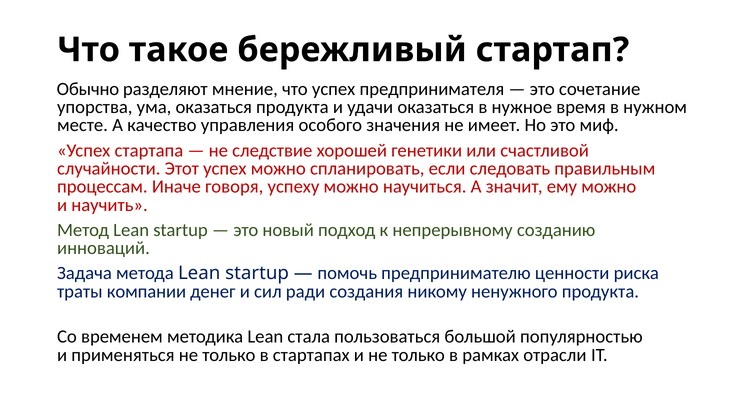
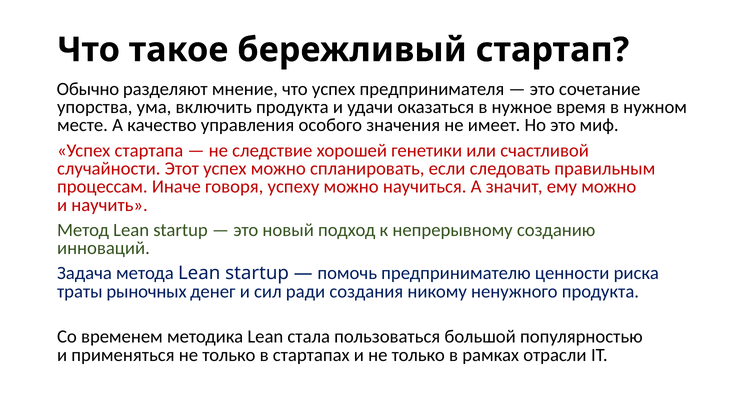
ума оказаться: оказаться -> включить (214, 107)
компании: компании -> рыночных (147, 292)
